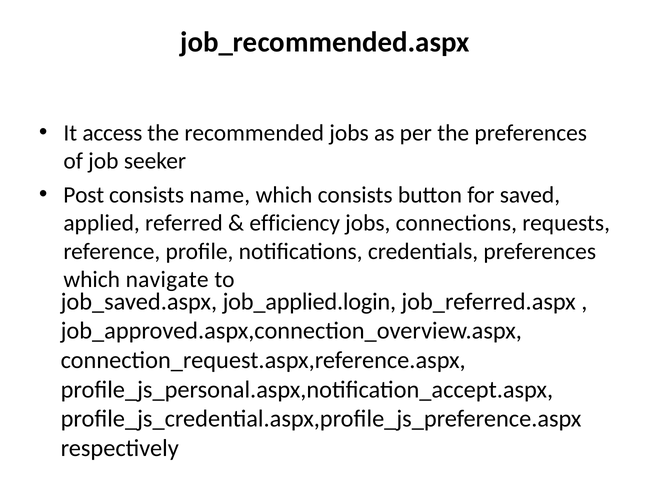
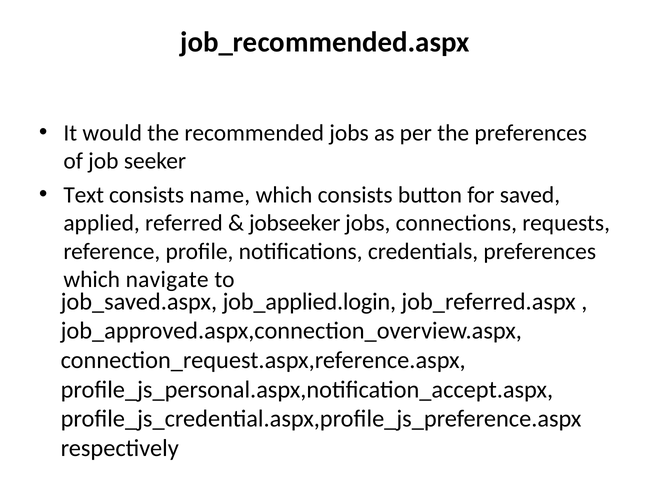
access: access -> would (112, 133)
Post: Post -> Text (84, 195)
efficiency: efficiency -> jobseeker (295, 223)
